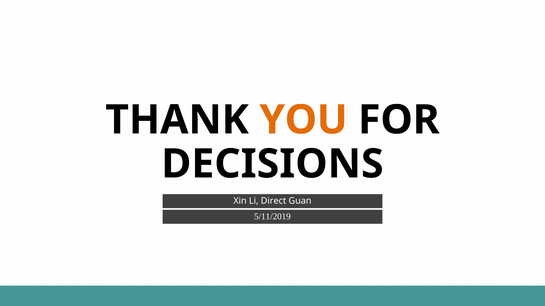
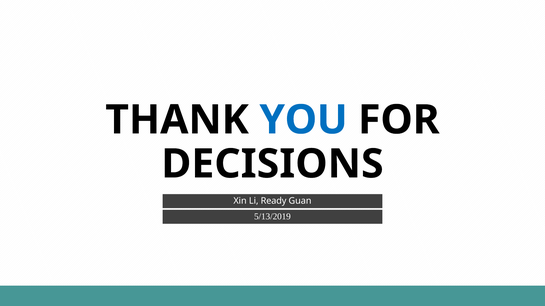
YOU colour: orange -> blue (304, 120)
Direct: Direct -> Ready (274, 201)
5/11/2019: 5/11/2019 -> 5/13/2019 (272, 217)
